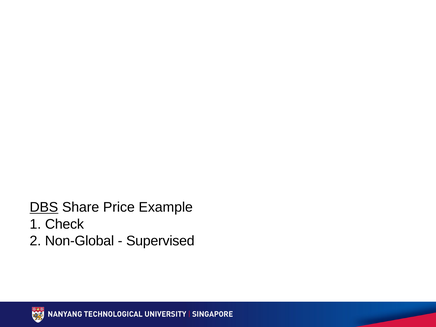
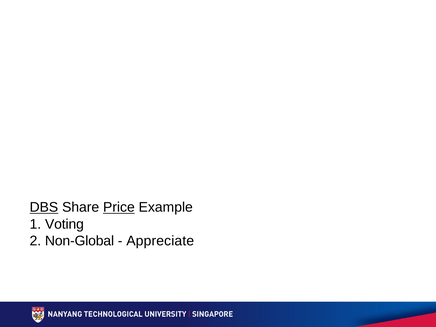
Price underline: none -> present (119, 207)
Check: Check -> Voting (64, 224)
Supervised: Supervised -> Appreciate (160, 241)
